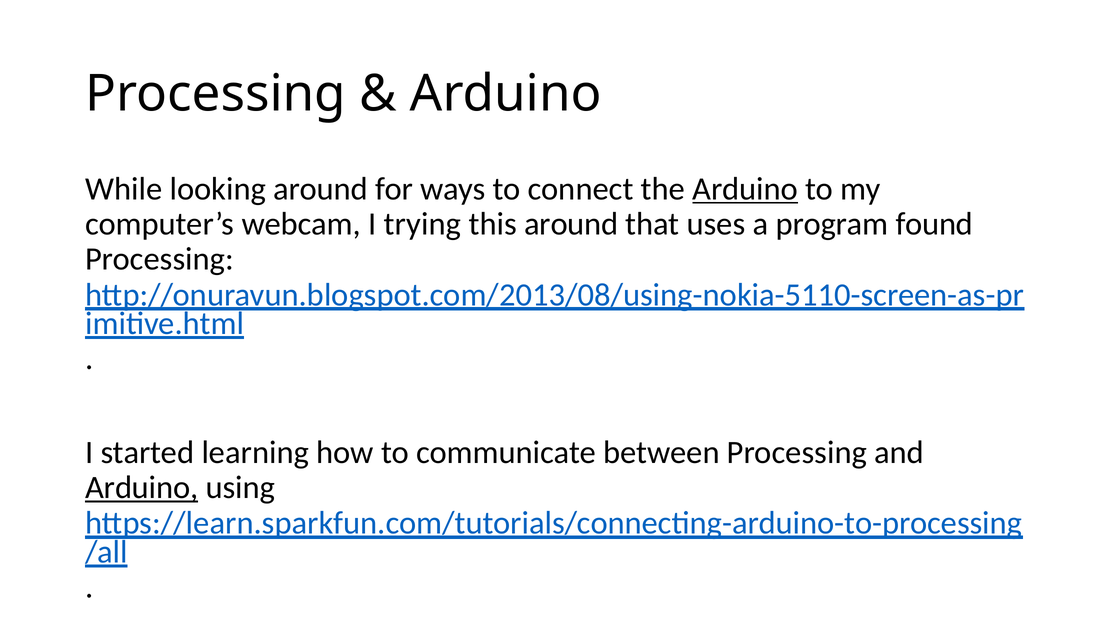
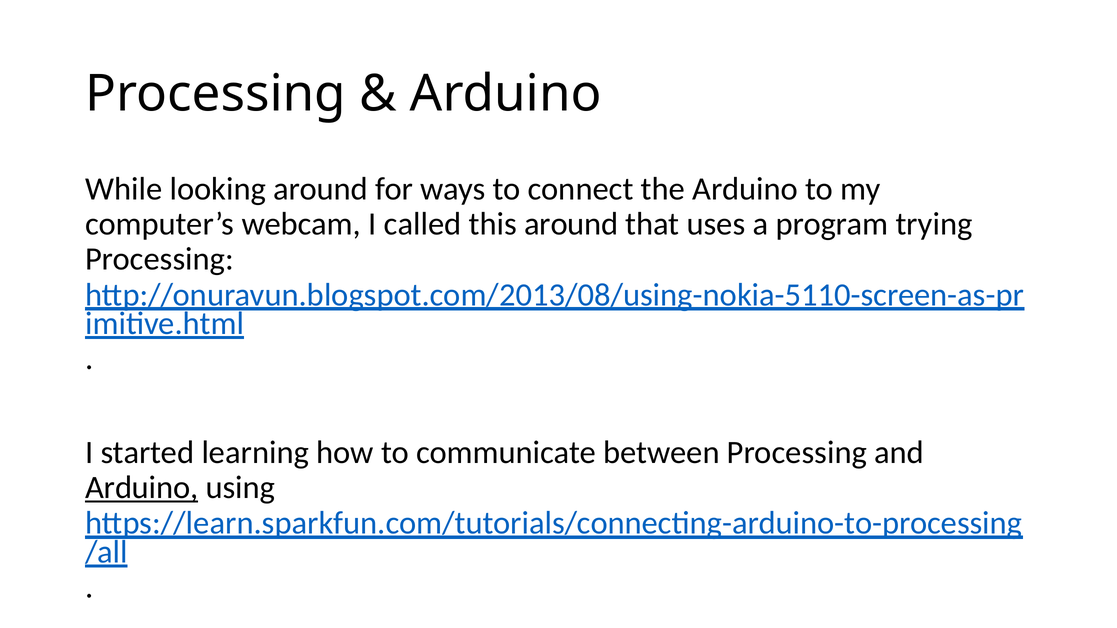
Arduino underline: present -> none (745, 189)
trying: trying -> called (423, 224)
found: found -> trying (934, 224)
